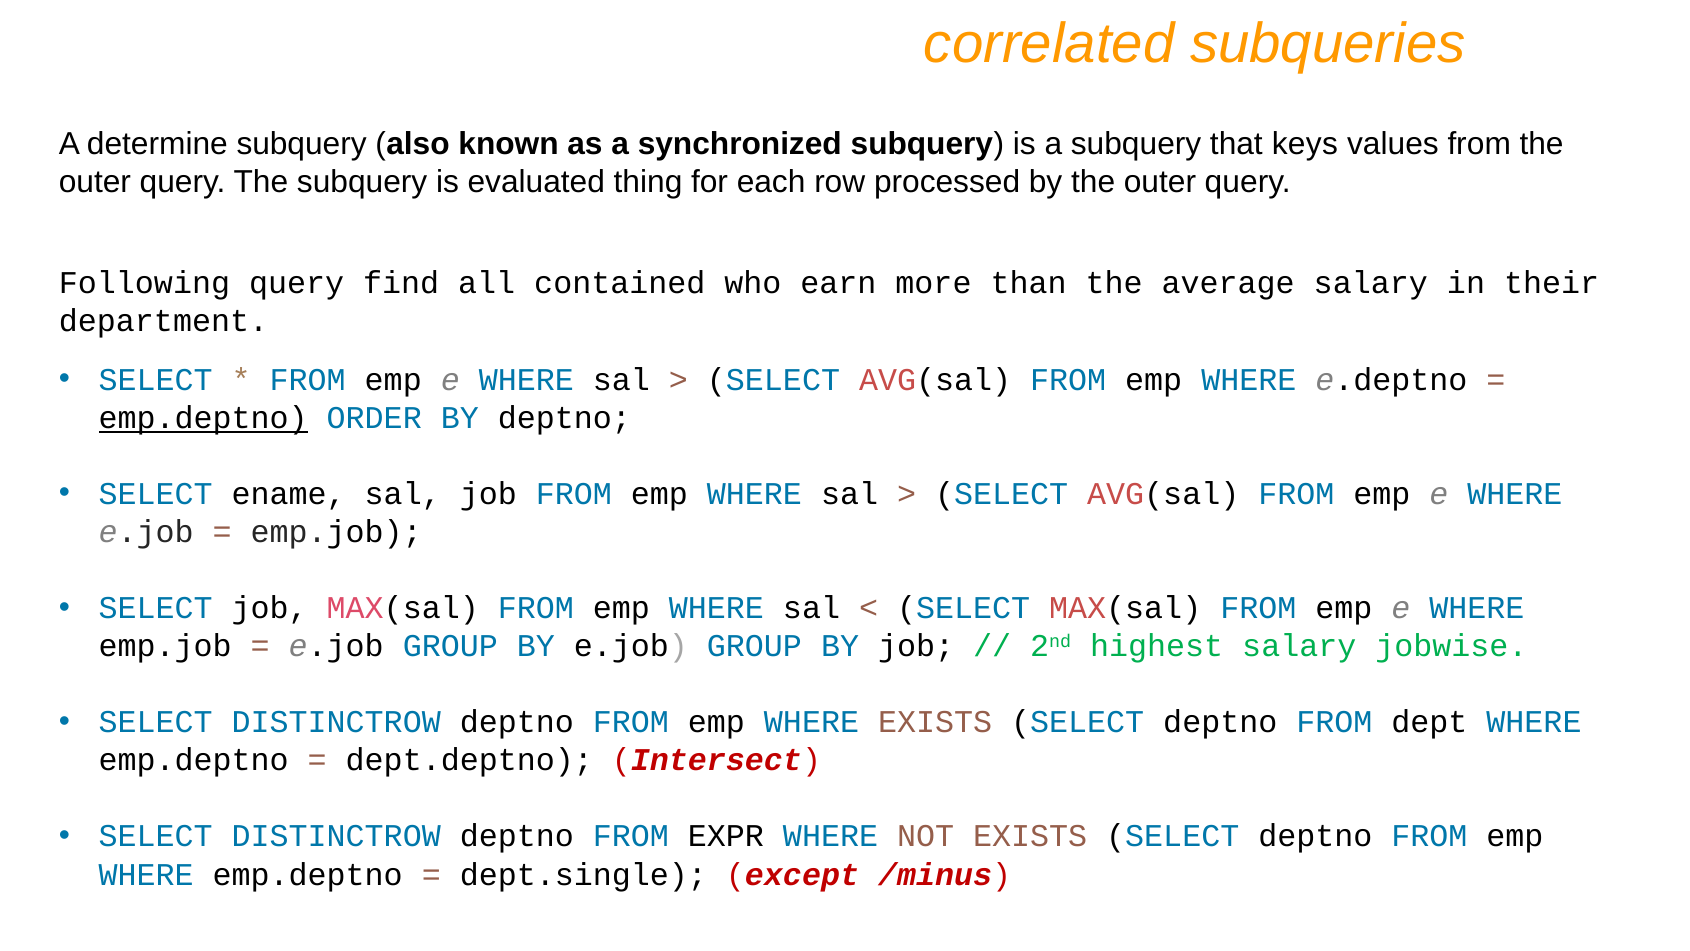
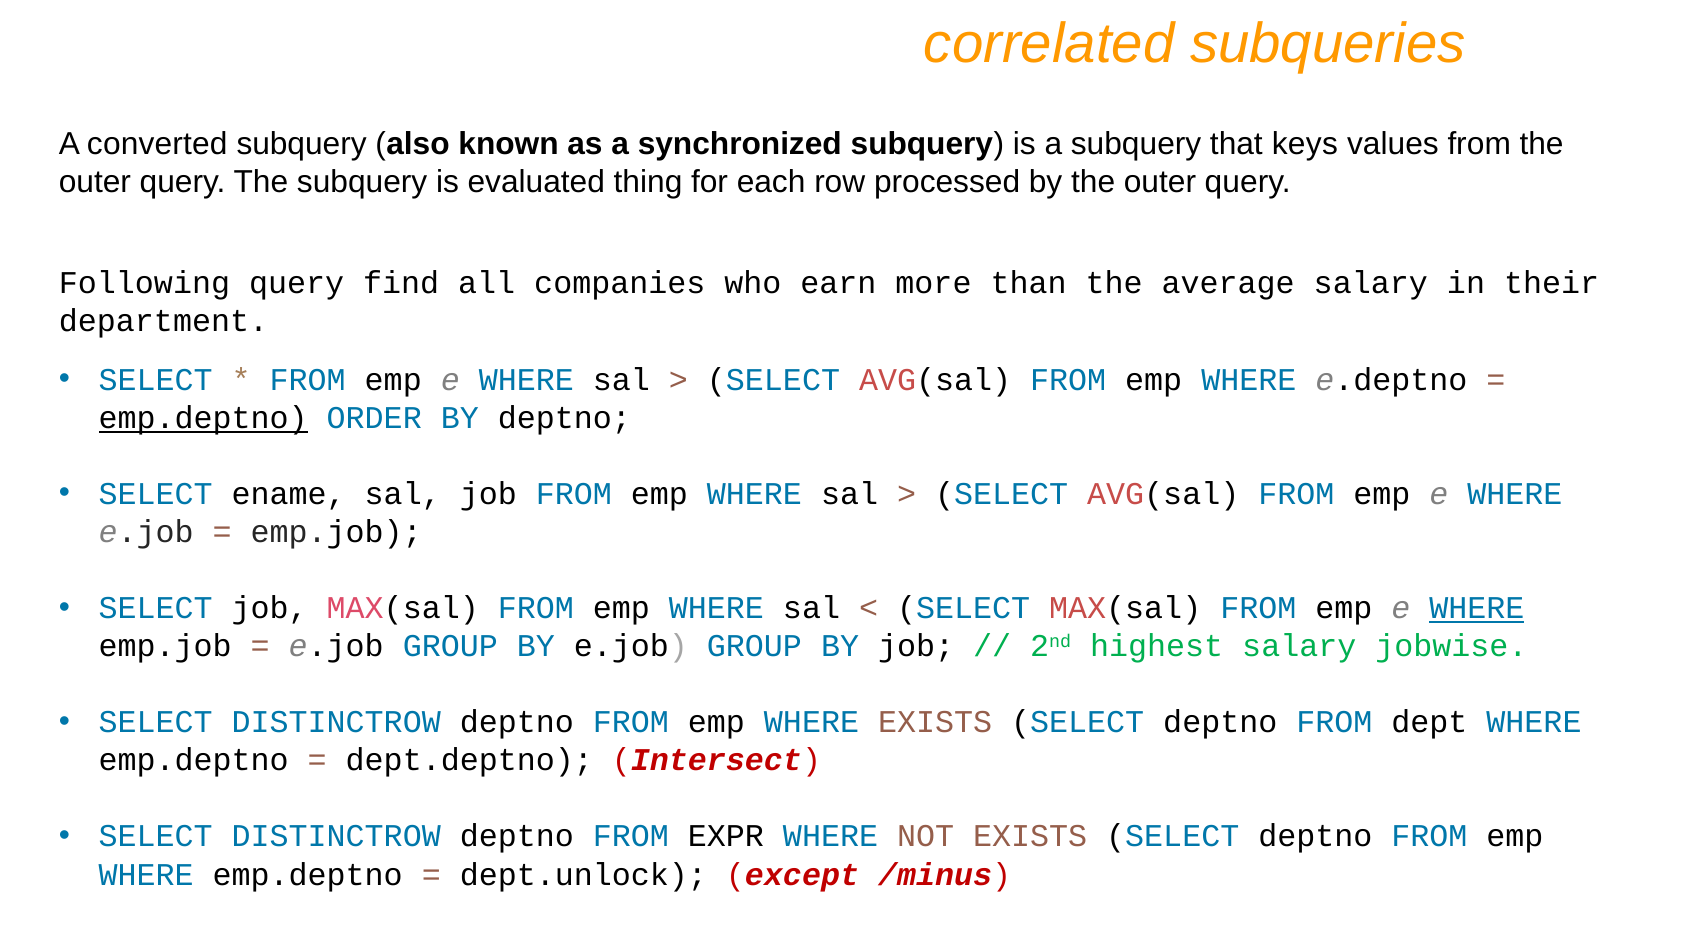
determine: determine -> converted (157, 144)
contained: contained -> companies (620, 283)
WHERE underline: none -> present (1477, 608)
dept.single: dept.single -> dept.unlock (583, 874)
